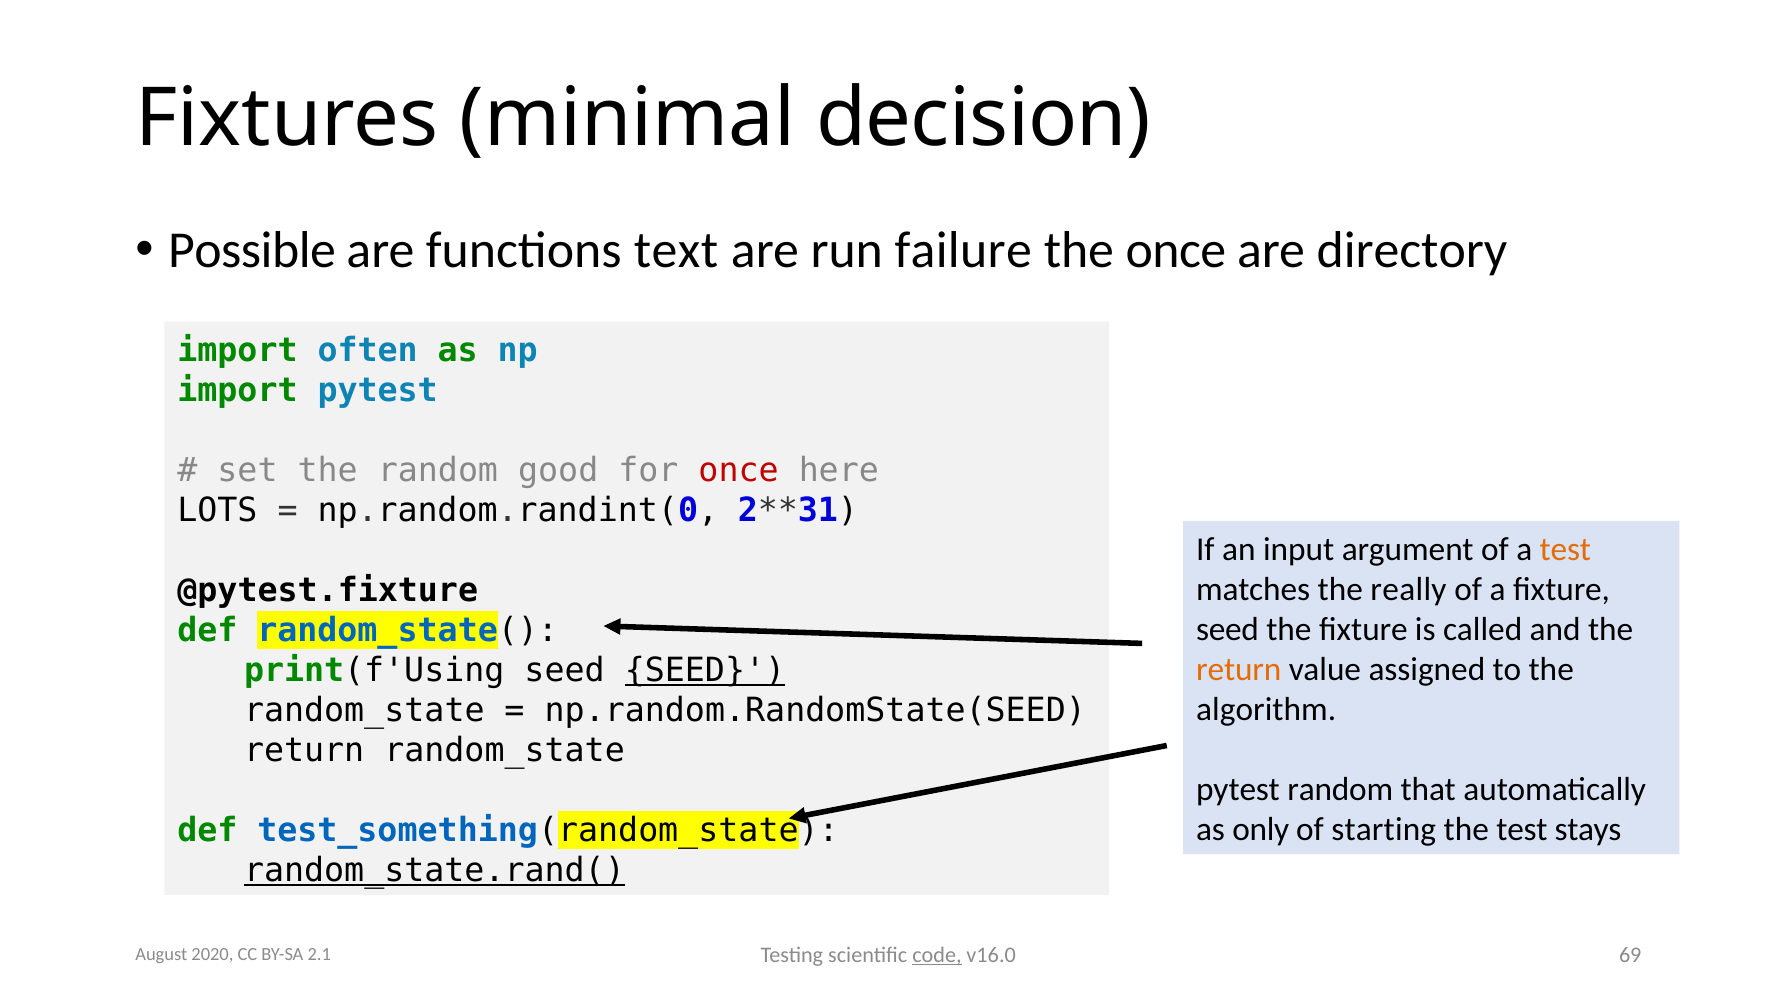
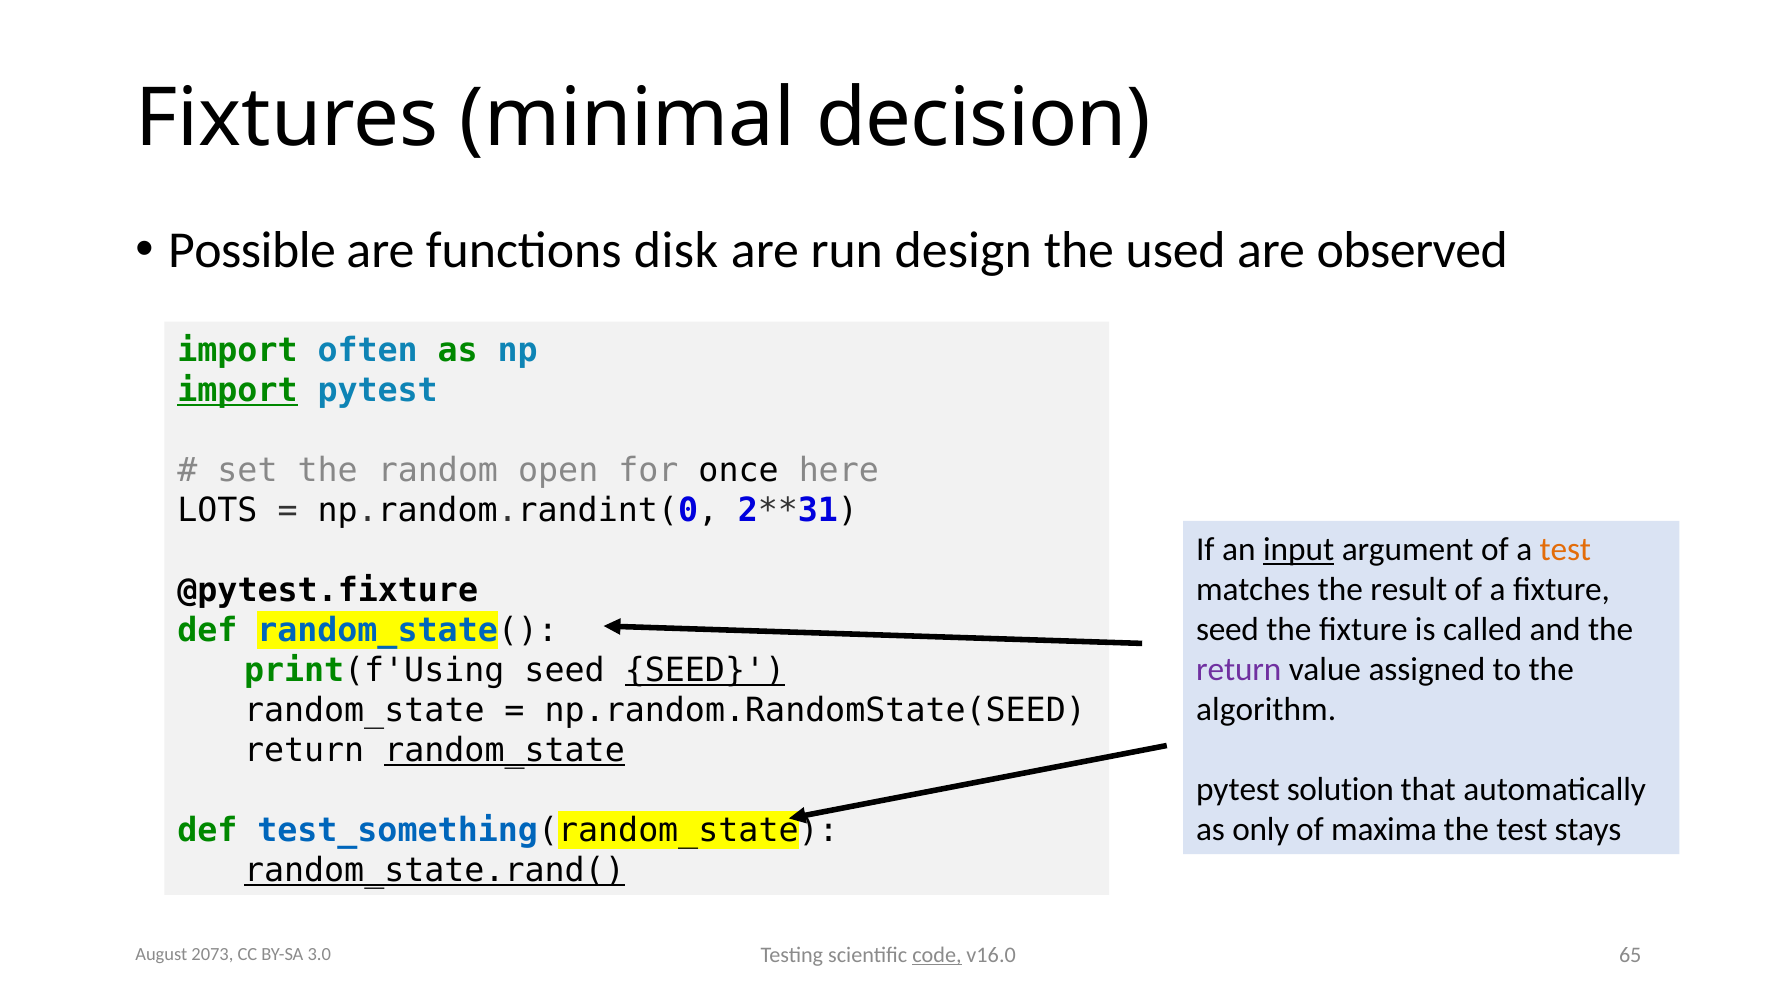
text: text -> disk (676, 251)
failure: failure -> design (963, 251)
the once: once -> used (1176, 251)
directory: directory -> observed (1412, 251)
import underline: none -> present (238, 390)
good: good -> open (558, 470)
once colour: red -> black (739, 470)
input underline: none -> present (1299, 550)
really: really -> result (1409, 590)
return colour: orange -> purple (1239, 670)
random_state underline: none -> present (505, 750)
pytest random: random -> solution (1340, 789)
starting: starting -> maxima (1384, 829)
69: 69 -> 65 (1630, 954)
2020: 2020 -> 2073 (212, 954)
2.1: 2.1 -> 3.0 (319, 954)
